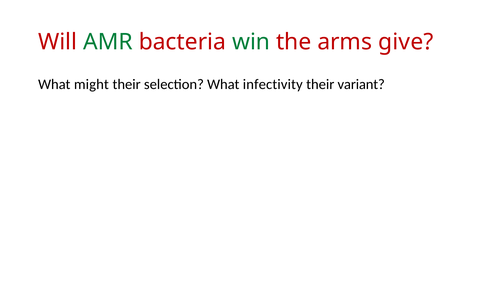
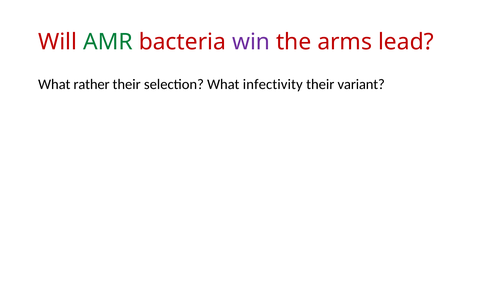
win colour: green -> purple (251, 42)
give: give -> lead (406, 42)
might: might -> rather (92, 85)
